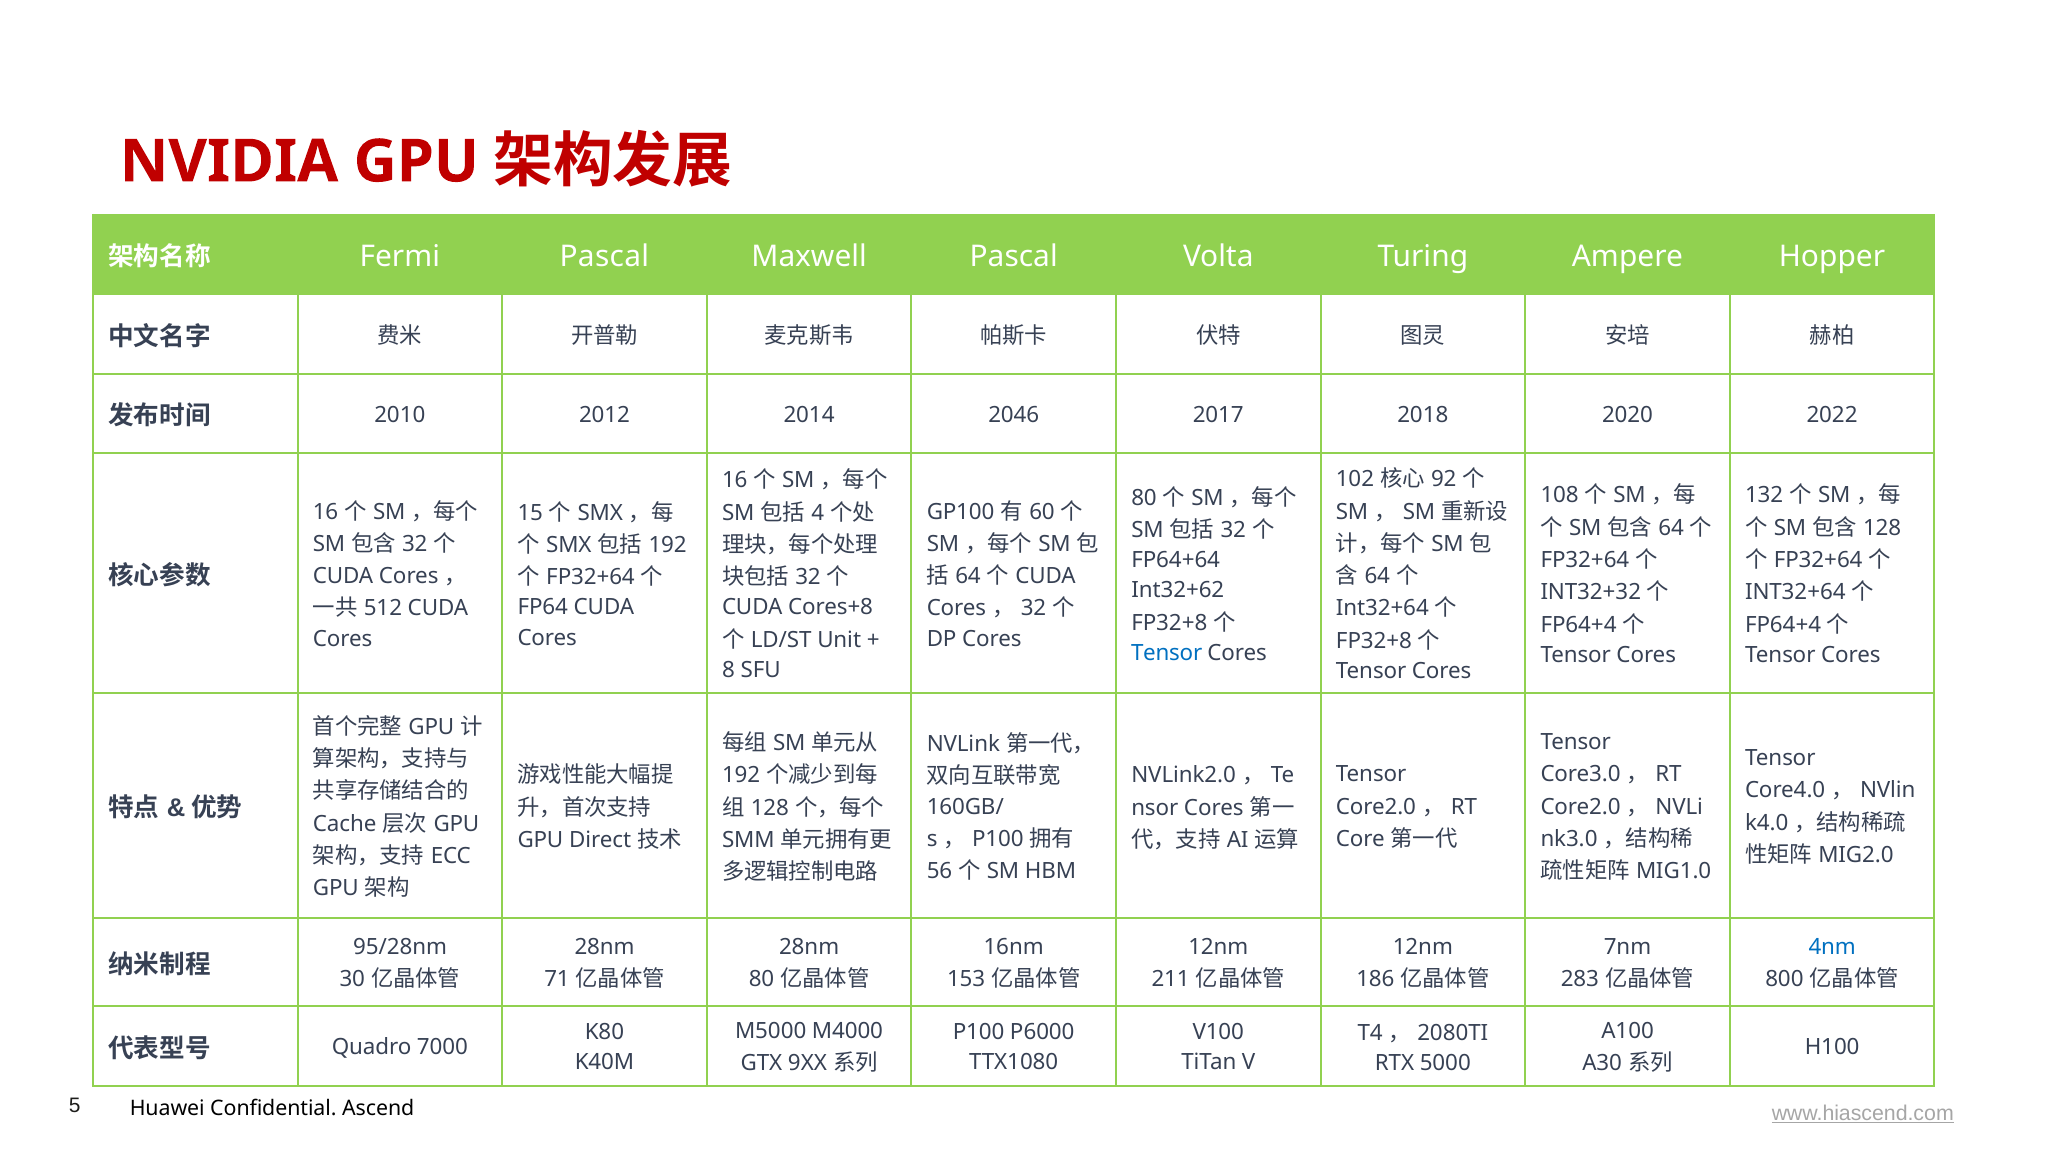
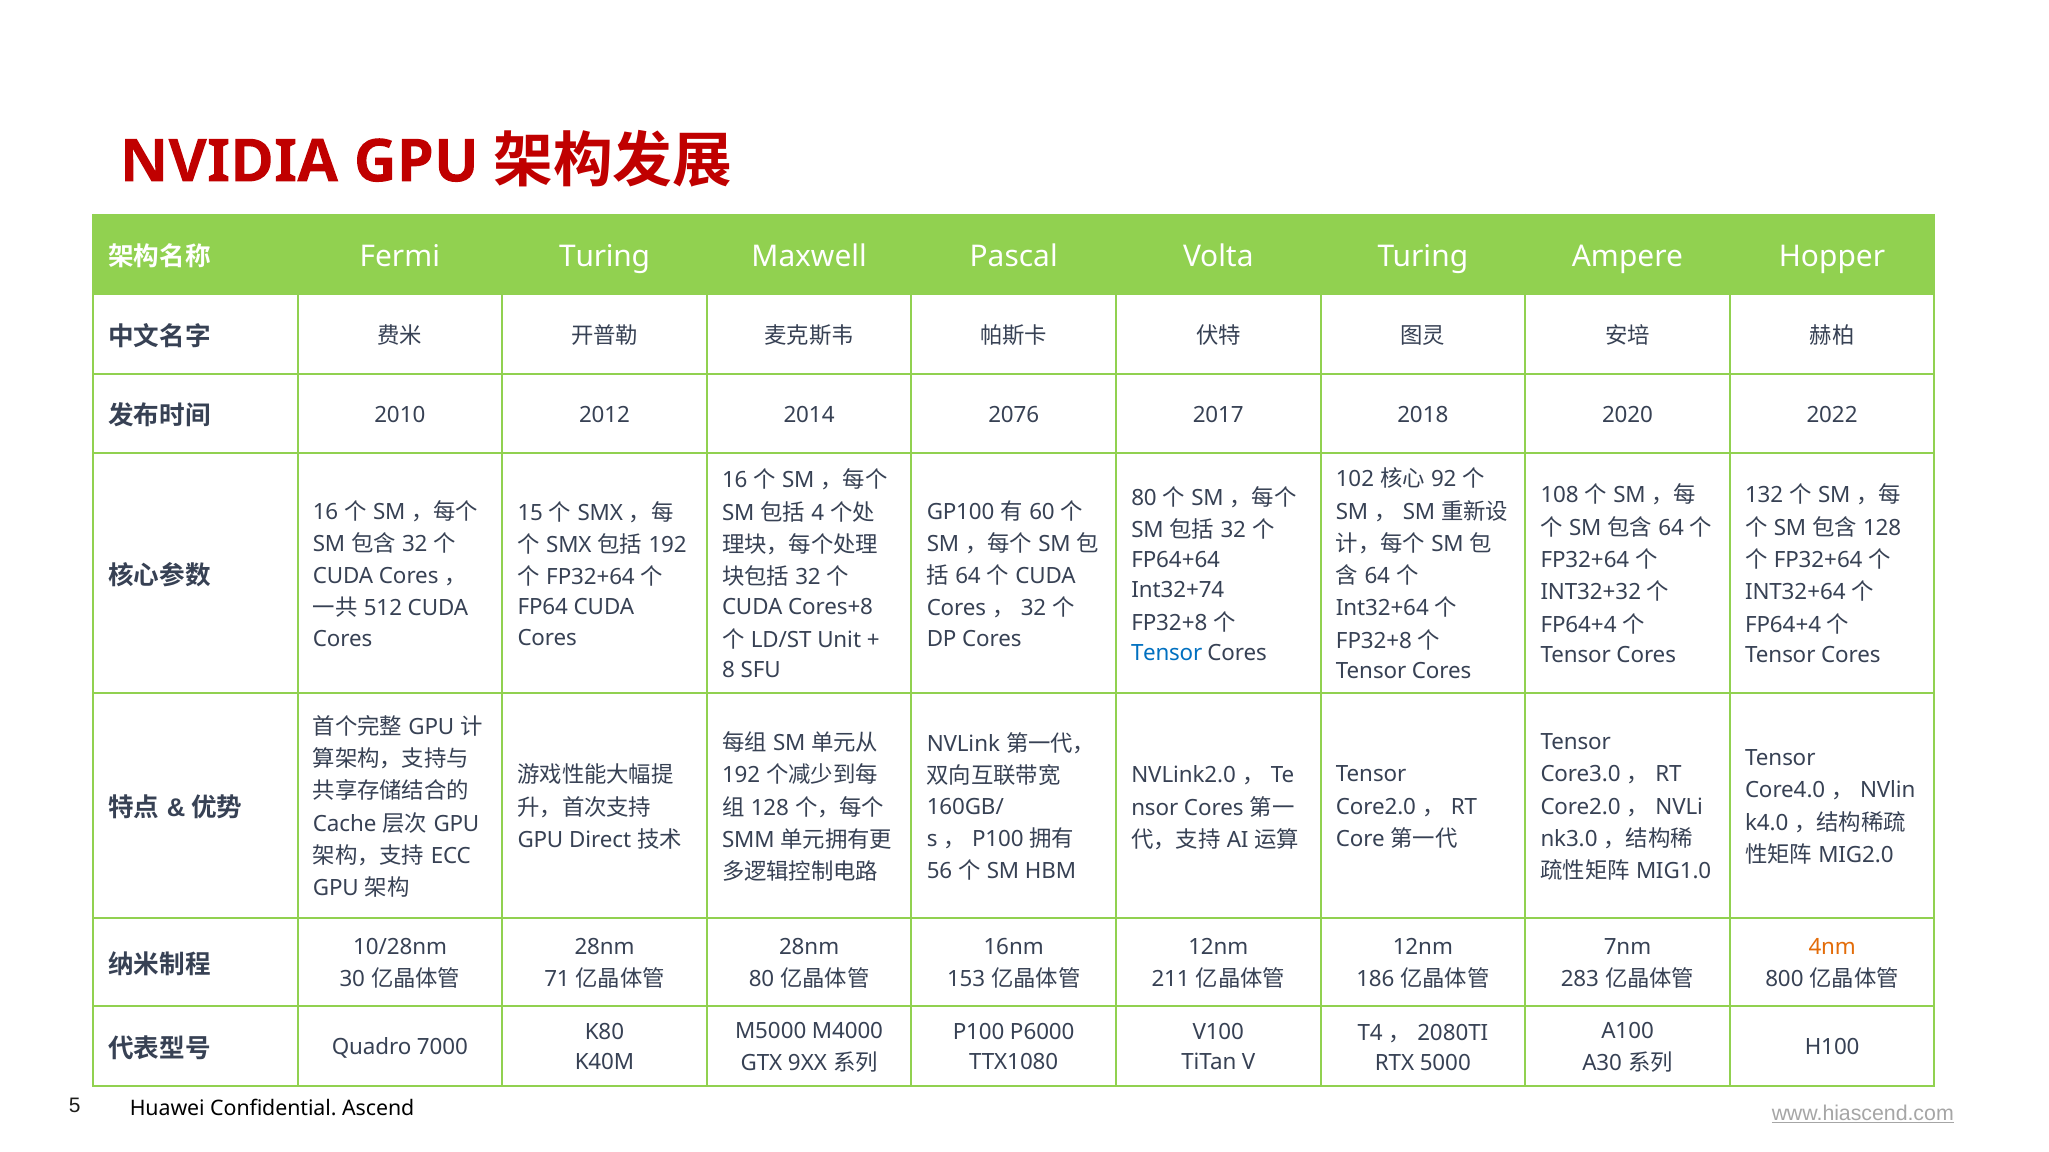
Fermi Pascal: Pascal -> Turing (605, 256)
2046: 2046 -> 2076 (1014, 415)
Int32+62: Int32+62 -> Int32+74 (1178, 590)
95/28nm: 95/28nm -> 10/28nm (400, 947)
4nm colour: blue -> orange (1832, 947)
